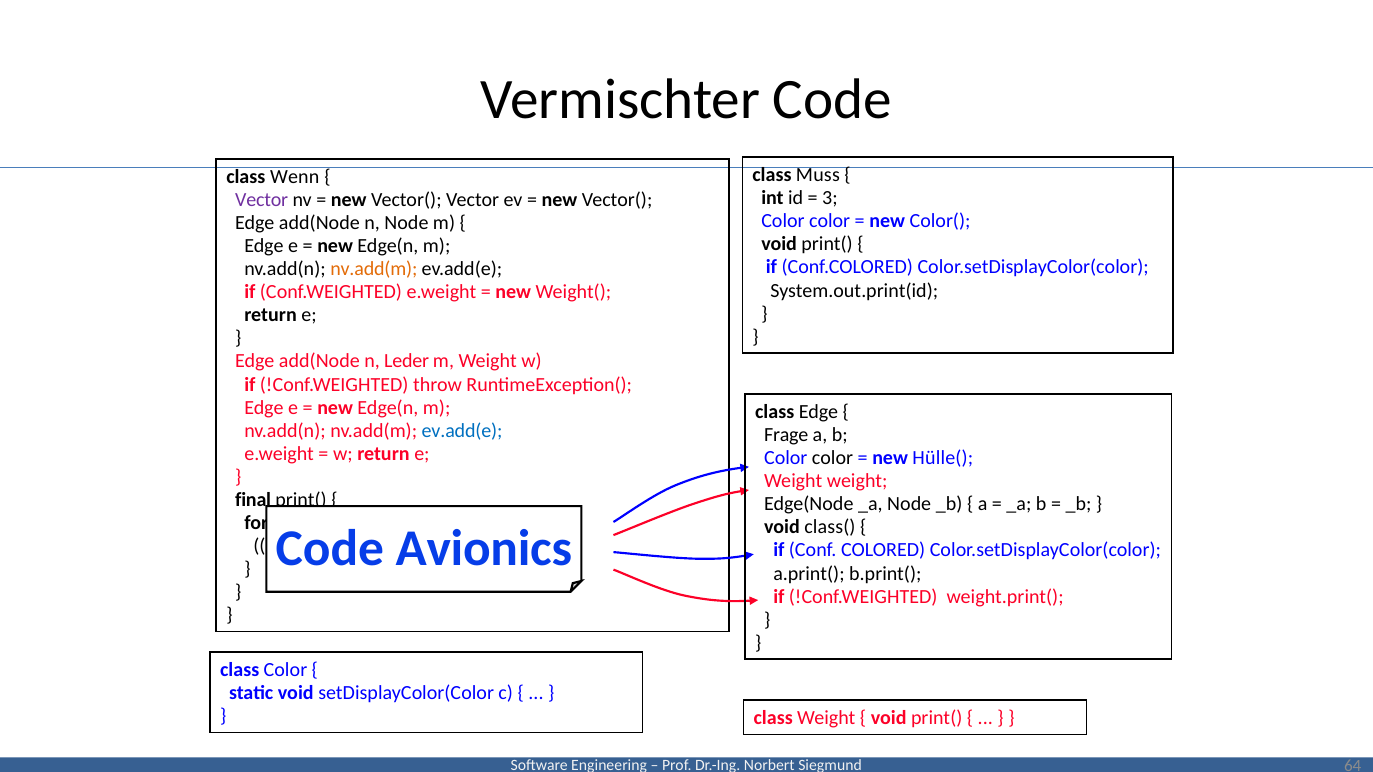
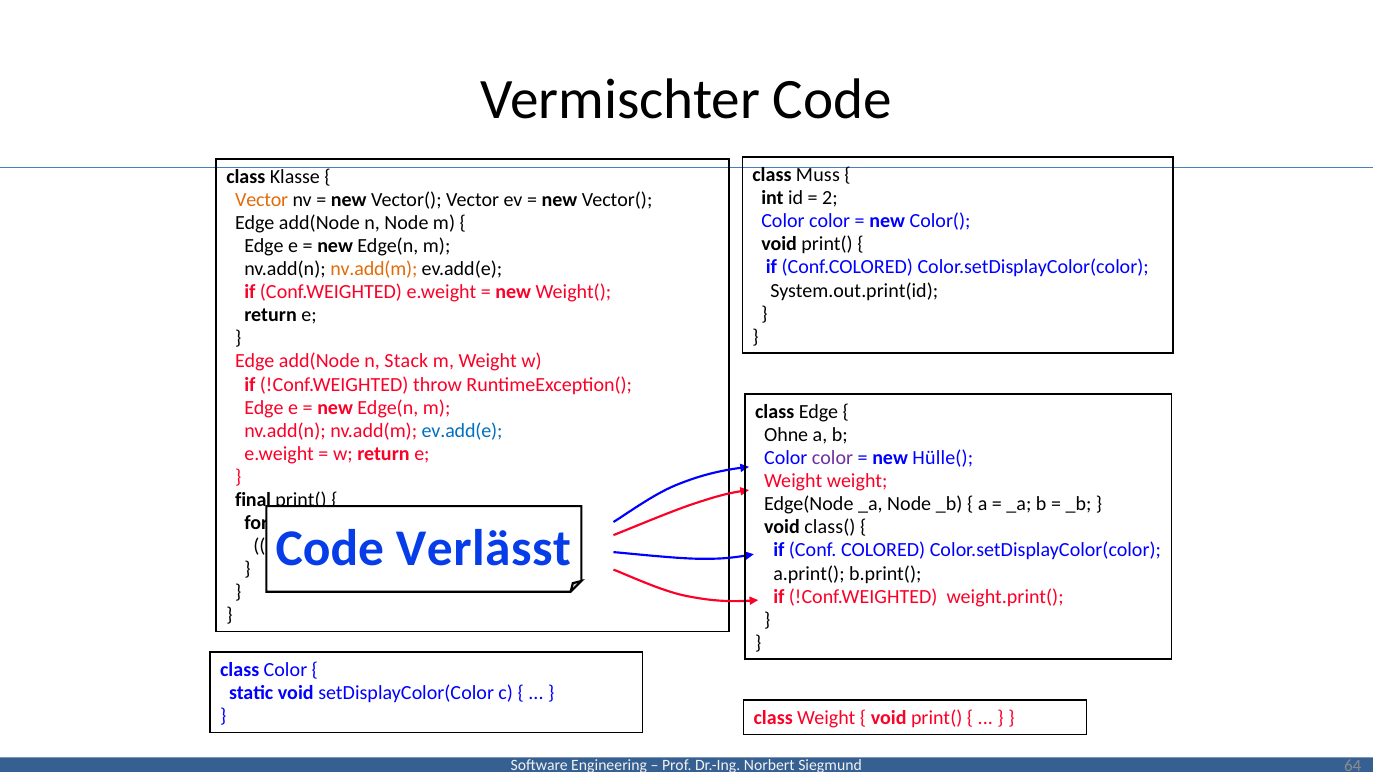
Wenn: Wenn -> Klasse (295, 177)
3: 3 -> 2 (830, 198)
Vector colour: purple -> orange (262, 200)
Leder: Leder -> Stack (406, 362)
Frage: Frage -> Ohne (786, 435)
color colour: black -> purple (833, 458)
Avionics: Avionics -> Verlässt (483, 549)
